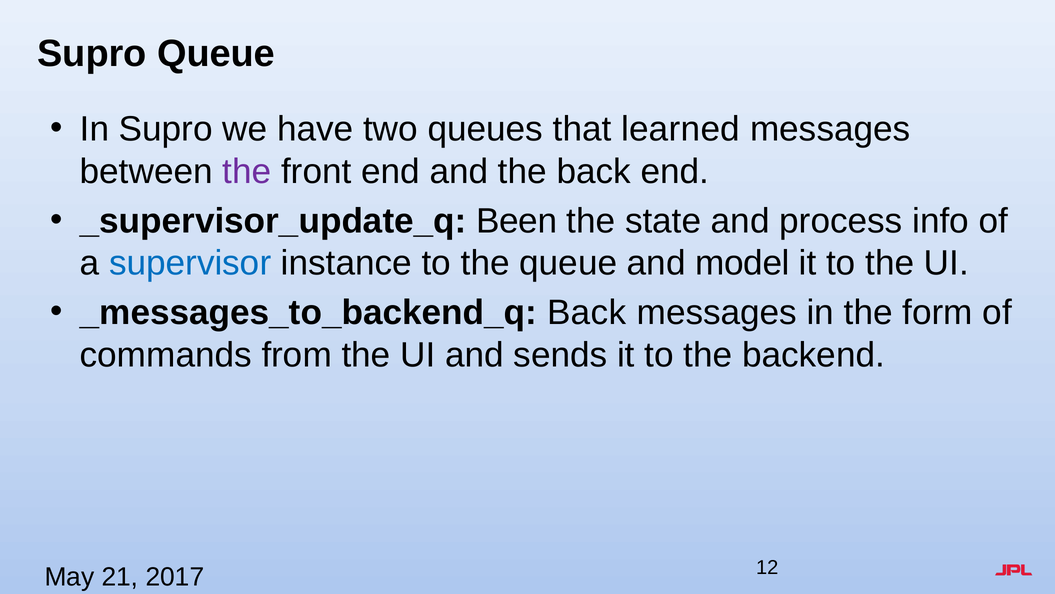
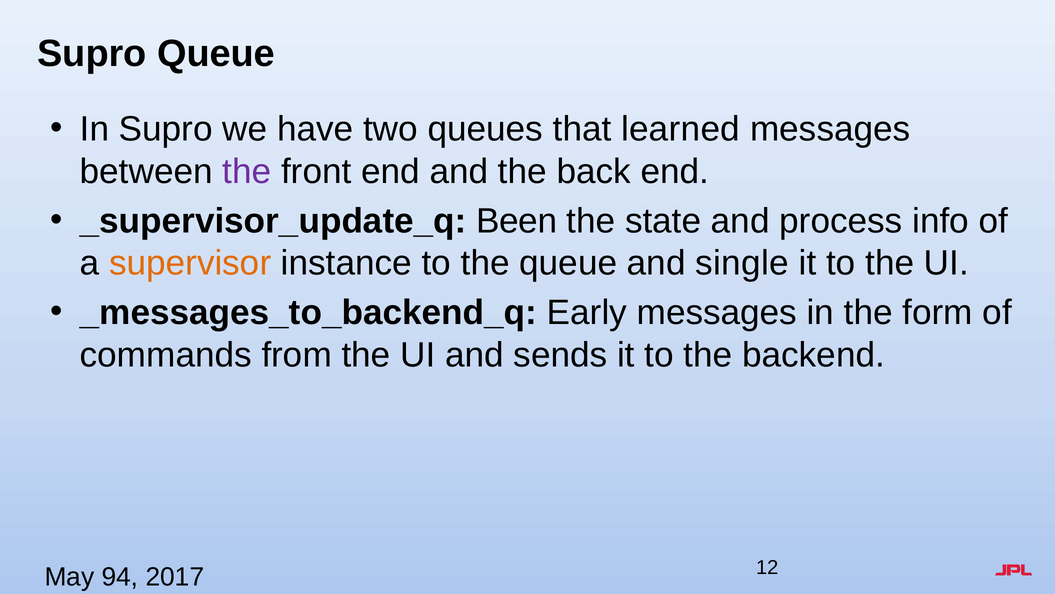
supervisor colour: blue -> orange (190, 263)
model: model -> single (742, 263)
_messages_to_backend_q Back: Back -> Early (587, 313)
21: 21 -> 94 (120, 576)
